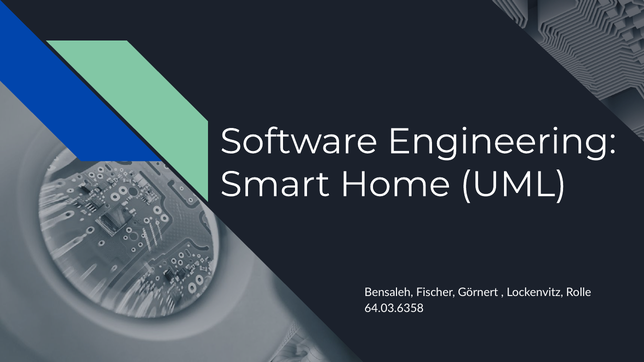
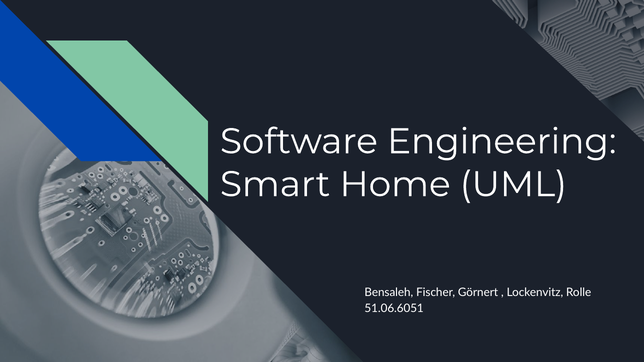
64.03.6358: 64.03.6358 -> 51.06.6051 (394, 309)
